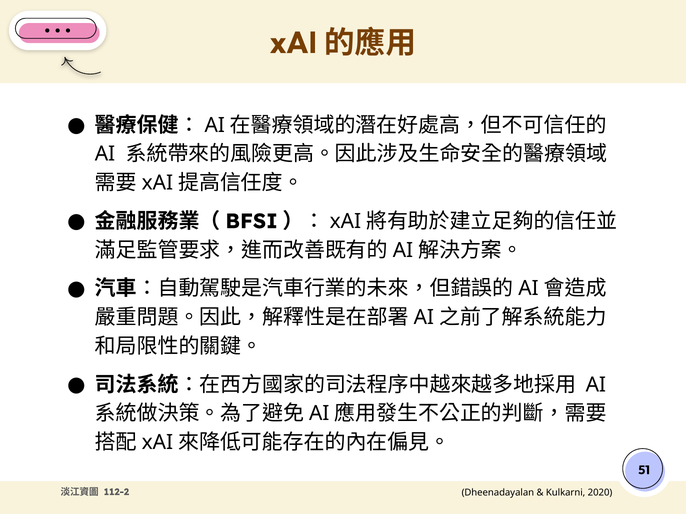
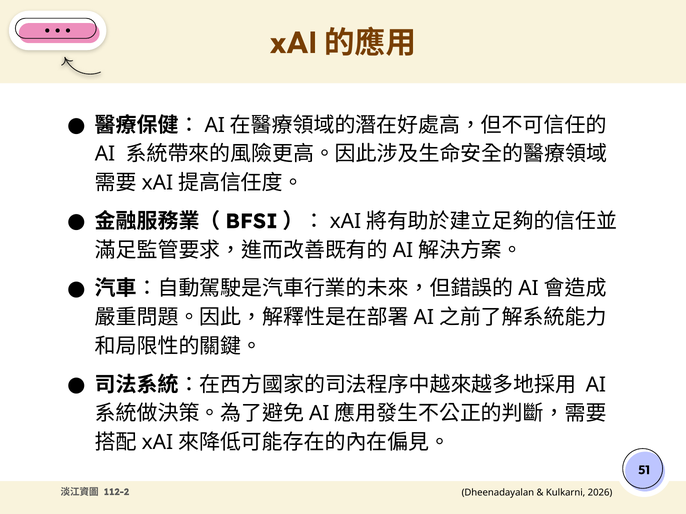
2020: 2020 -> 2026 (600, 493)
